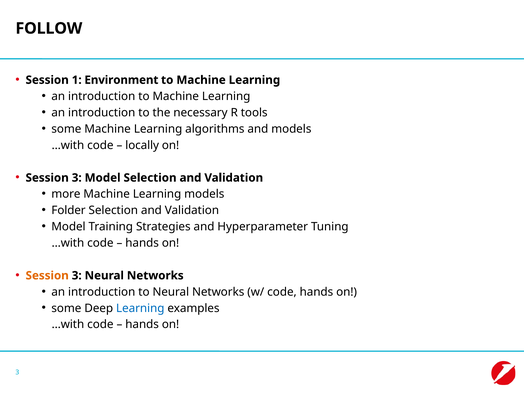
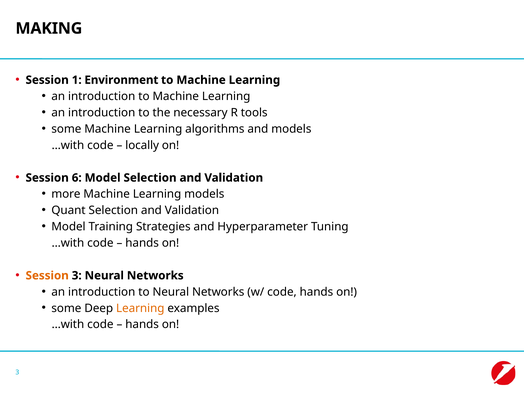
FOLLOW: FOLLOW -> MAKING (49, 28)
3: 3 -> 6 (77, 178)
Folder: Folder -> Quant (68, 210)
Learning colour: blue -> orange (140, 308)
